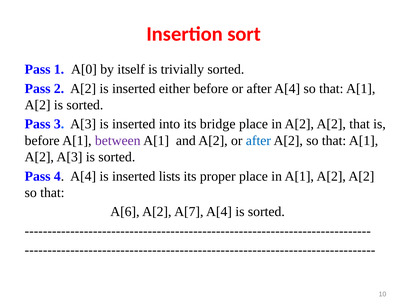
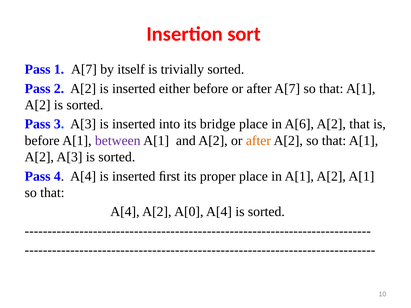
1 A[0: A[0 -> A[7 (84, 69)
after A[4: A[4 -> A[7 (287, 89)
in A[2: A[2 -> A[6 (299, 124)
after colour: blue -> orange (258, 141)
lists: lists -> ﬁrst (169, 176)
A[1 A[2 A[2: A[2 -> A[1 (361, 176)
A[6: A[6 -> A[4 (125, 212)
A[7: A[7 -> A[0 (189, 212)
